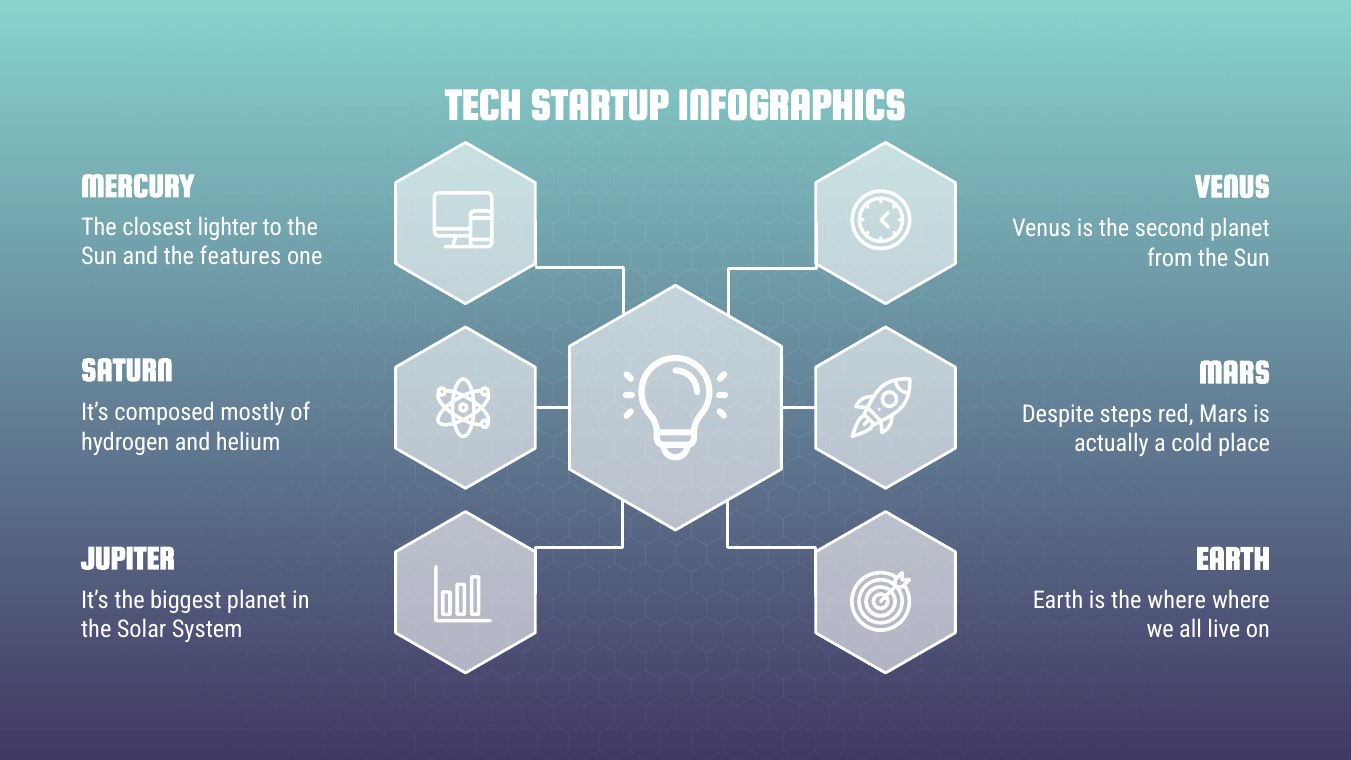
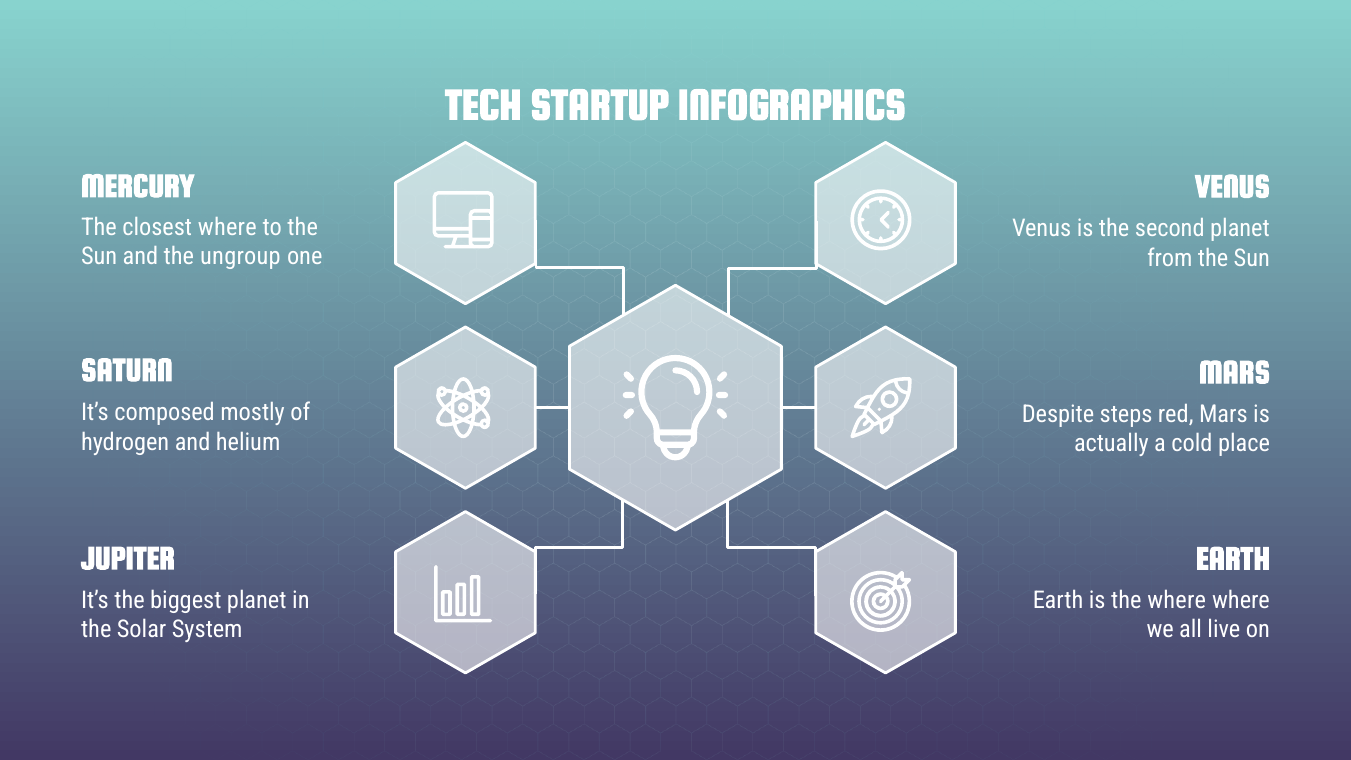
closest lighter: lighter -> where (227, 228)
features: features -> ungroup (240, 257)
